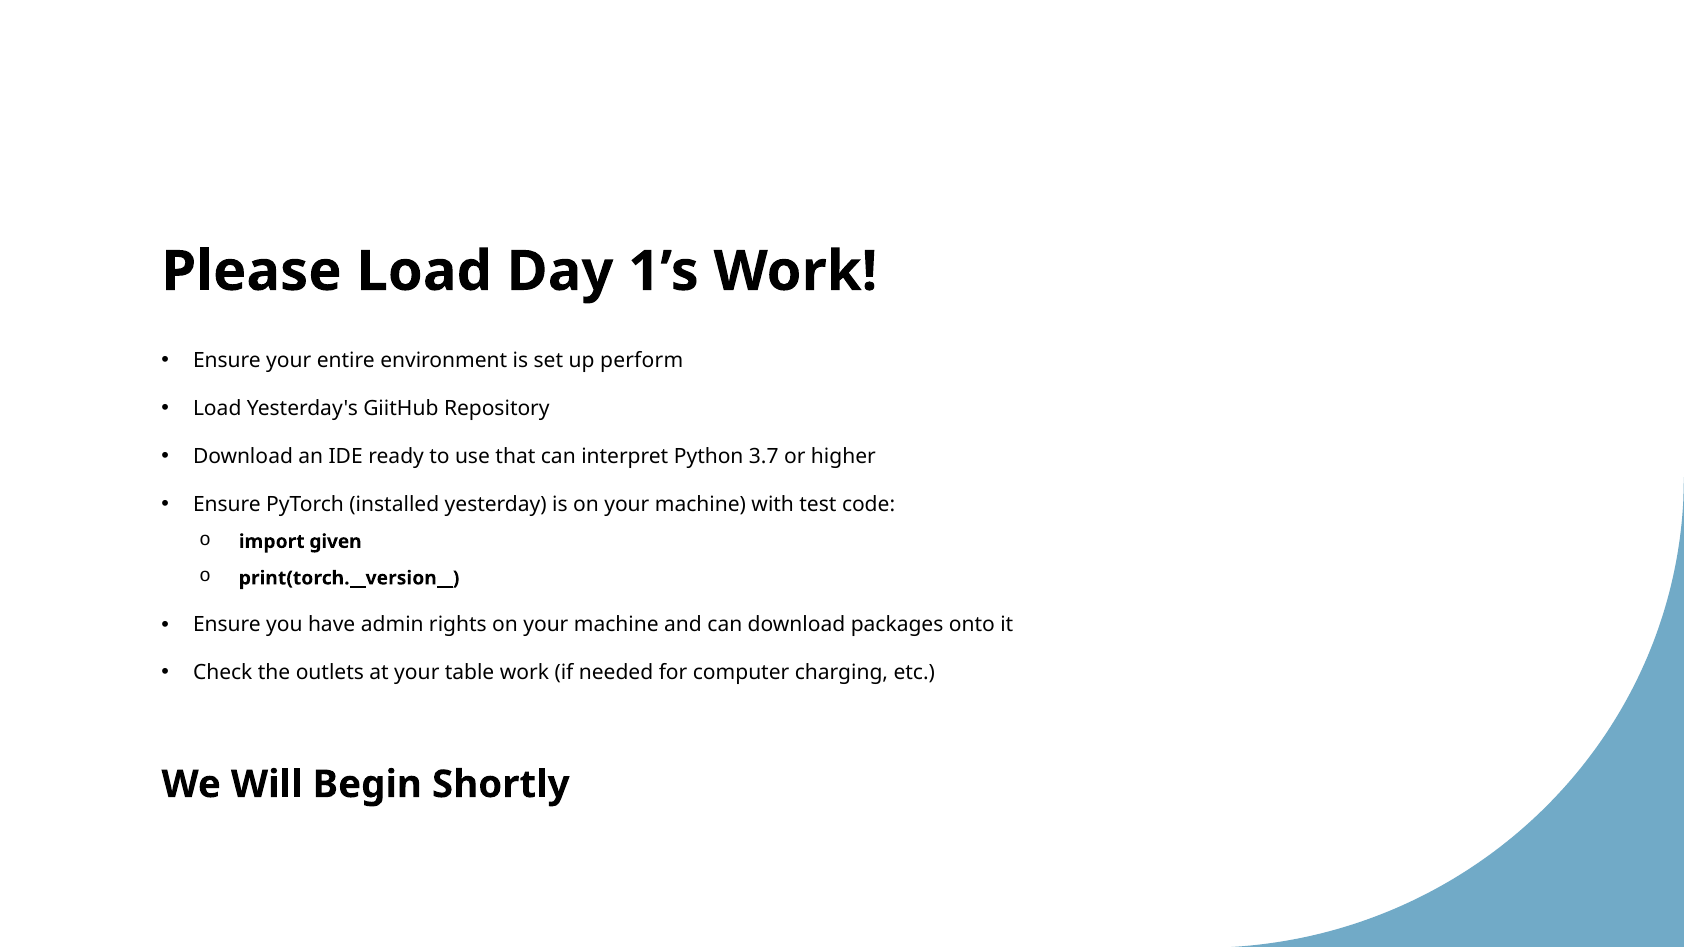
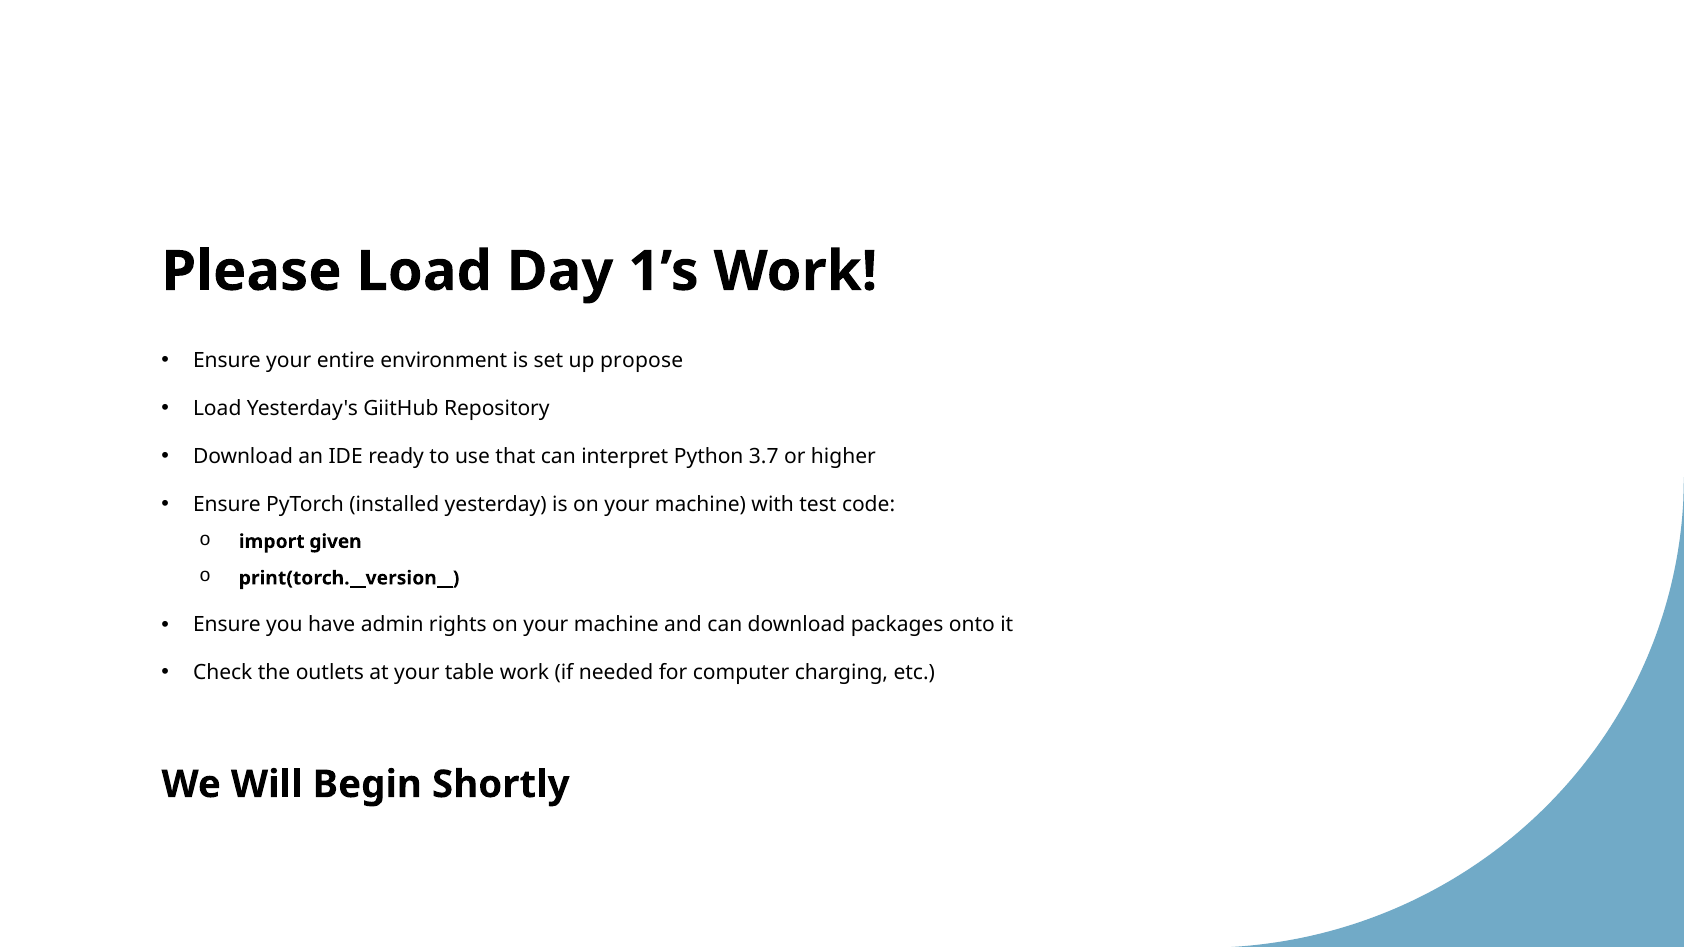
perform: perform -> propose (642, 361)
